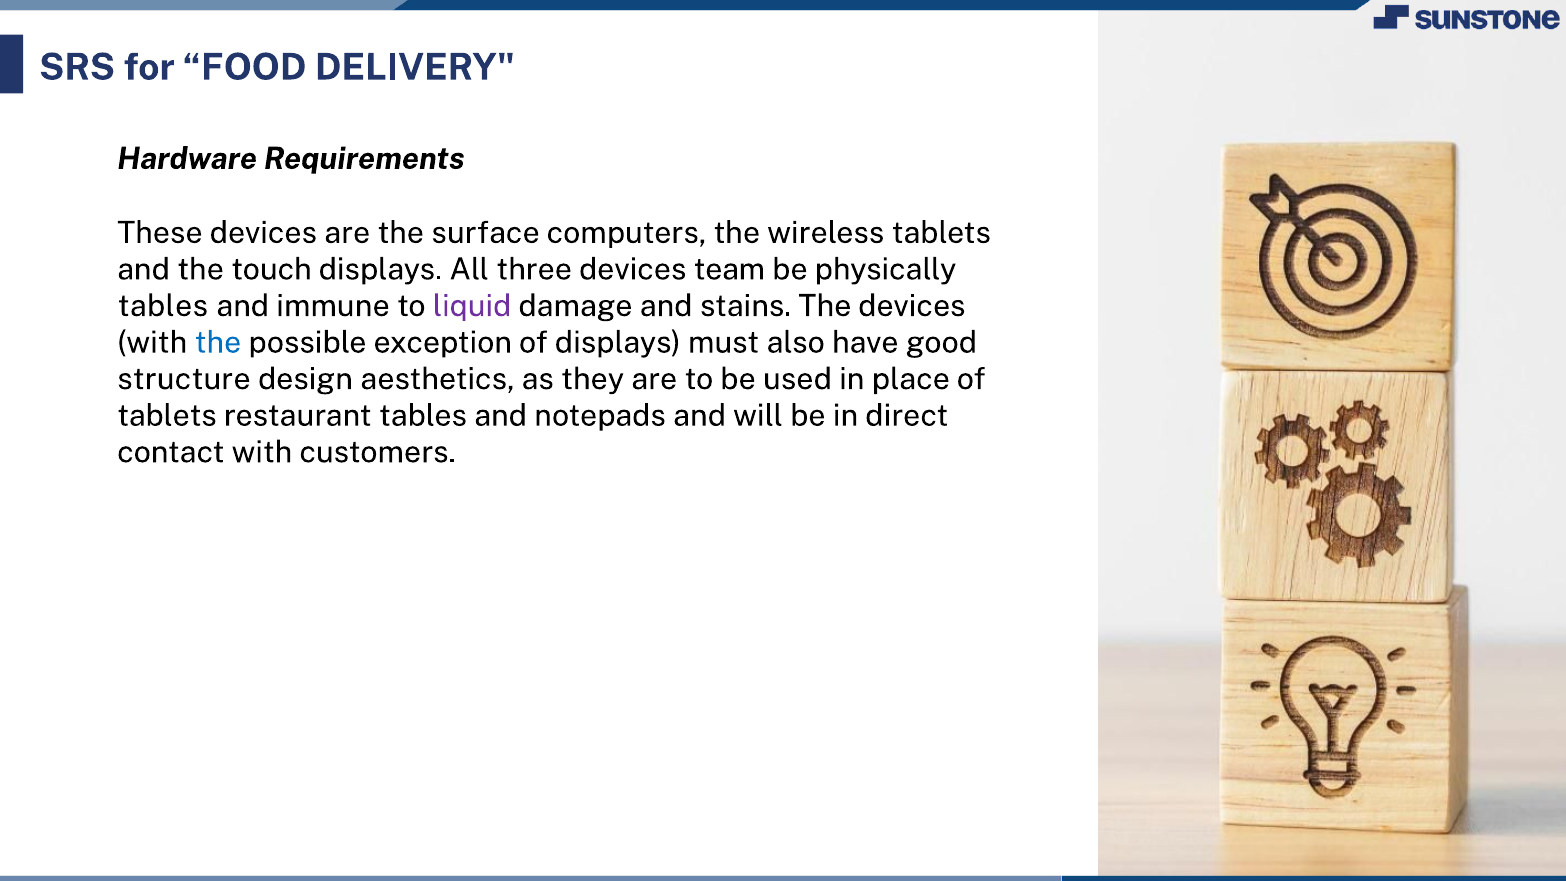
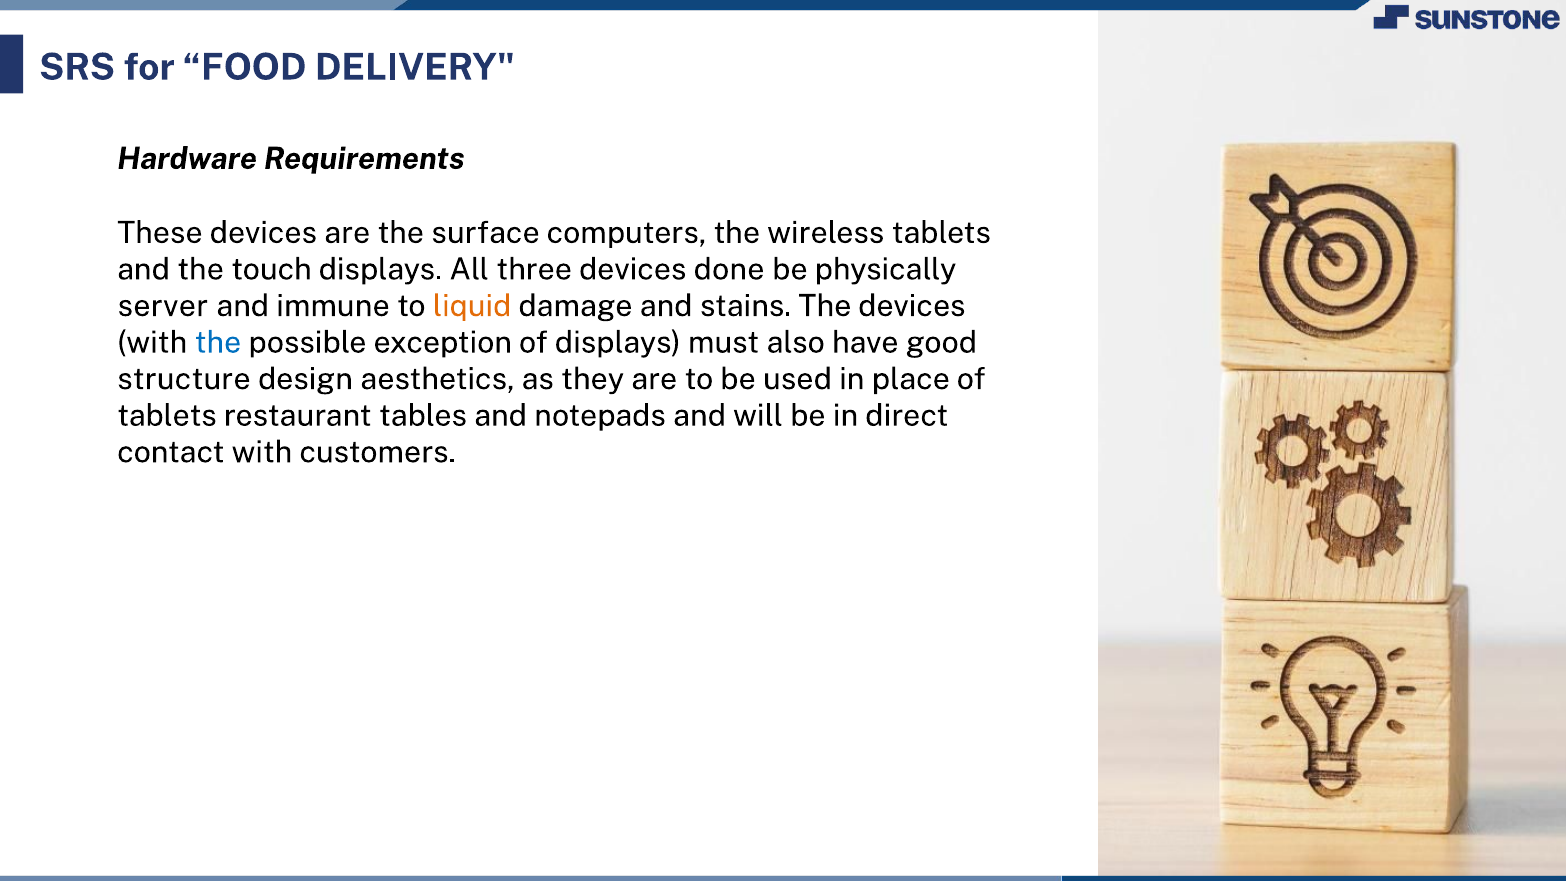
team: team -> done (729, 269)
tables: tables -> server (163, 306)
liquid colour: purple -> orange (472, 306)
